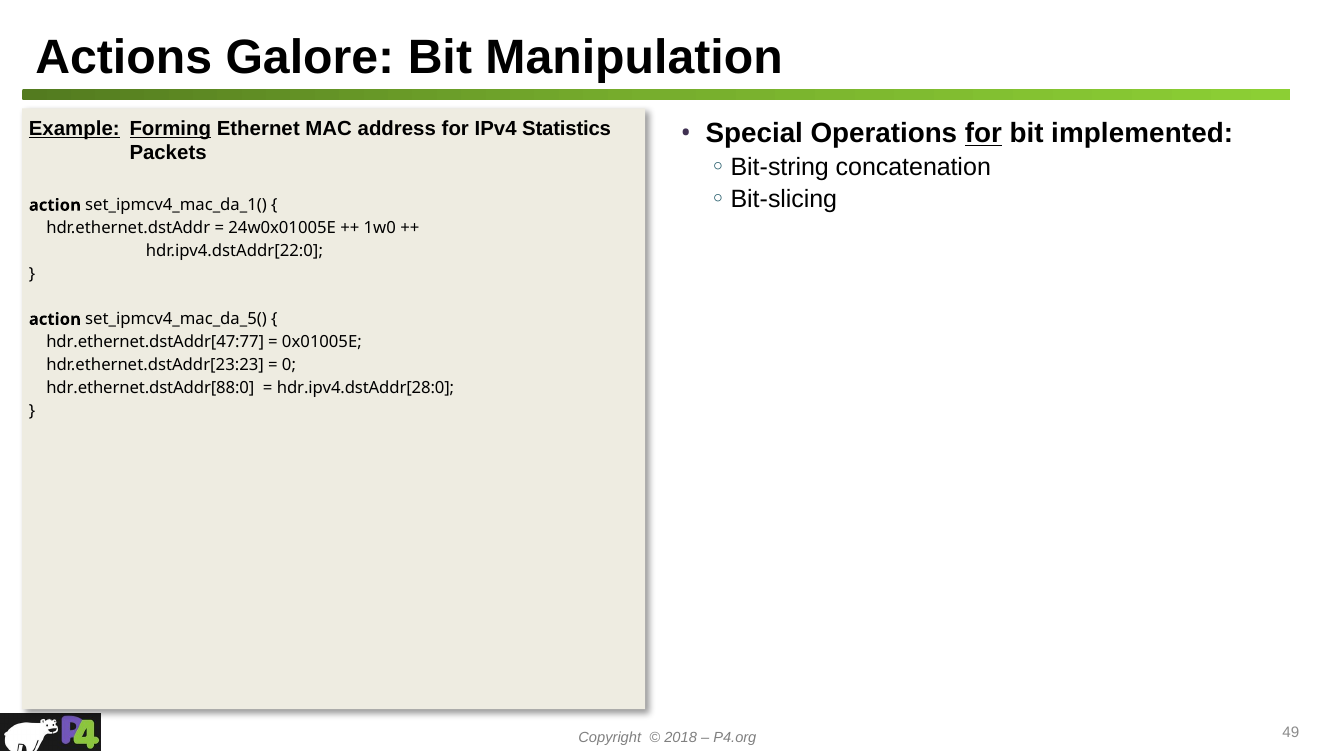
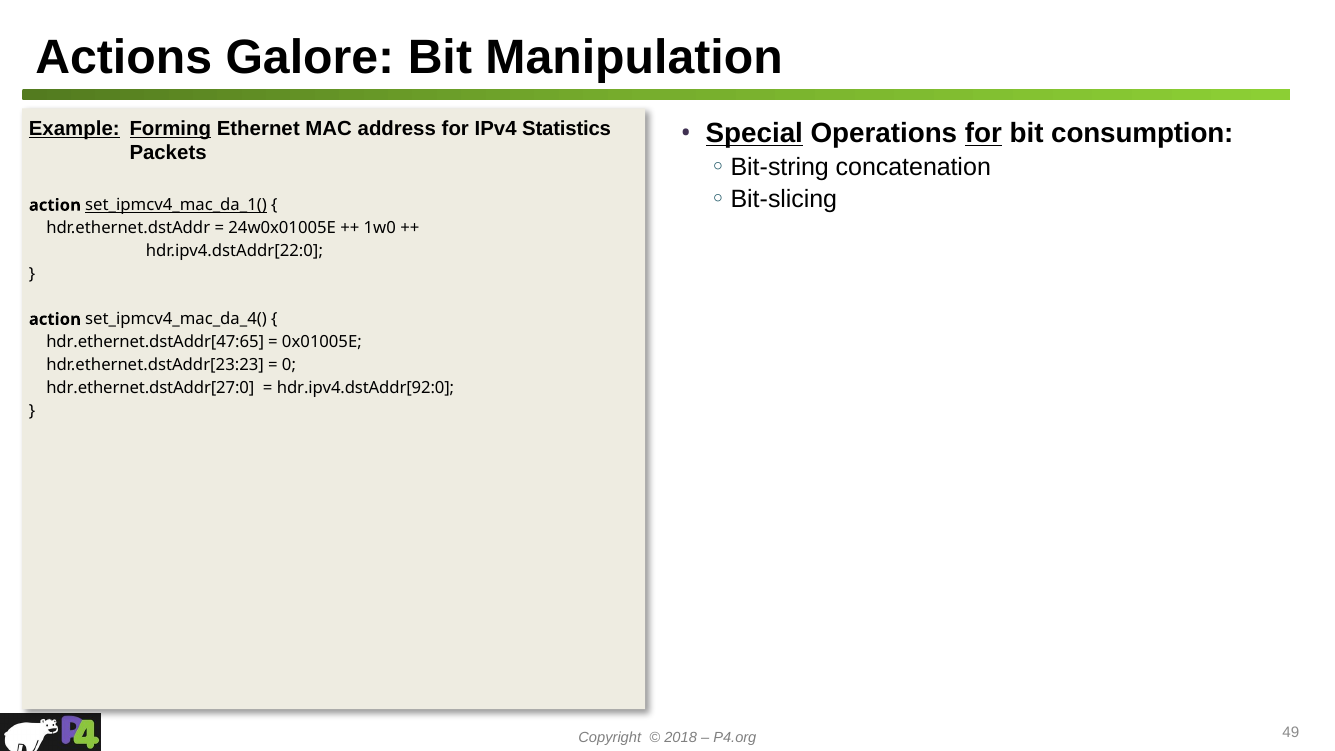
Special underline: none -> present (754, 134)
implemented: implemented -> consumption (1142, 134)
set_ipmcv4_mac_da_1( underline: none -> present (176, 205)
set_ipmcv4_mac_da_5(: set_ipmcv4_mac_da_5( -> set_ipmcv4_mac_da_4( (176, 319)
hdr.ethernet.dstAddr[47:77: hdr.ethernet.dstAddr[47:77 -> hdr.ethernet.dstAddr[47:65 (155, 342)
hdr.ethernet.dstAddr[88:0: hdr.ethernet.dstAddr[88:0 -> hdr.ethernet.dstAddr[27:0 (150, 388)
hdr.ipv4.dstAddr[28:0: hdr.ipv4.dstAddr[28:0 -> hdr.ipv4.dstAddr[92:0 (366, 388)
